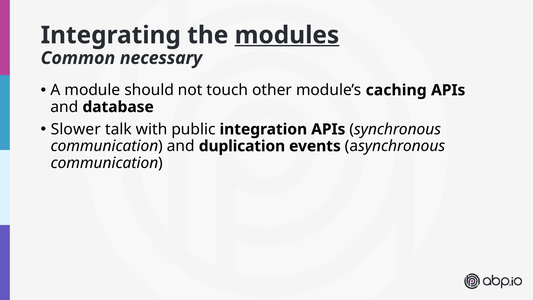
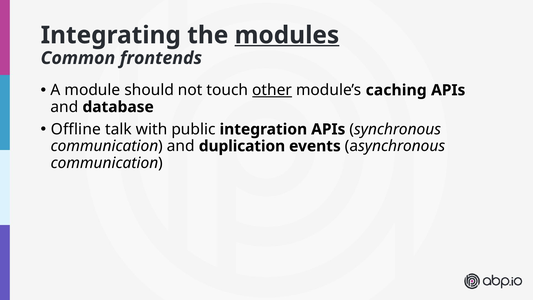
necessary: necessary -> frontends (161, 58)
other underline: none -> present (272, 90)
Slower: Slower -> Offline (76, 129)
